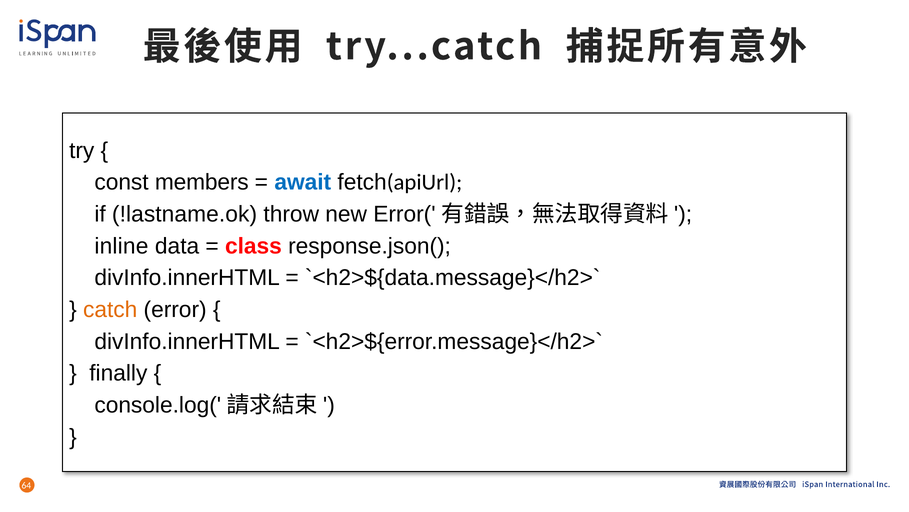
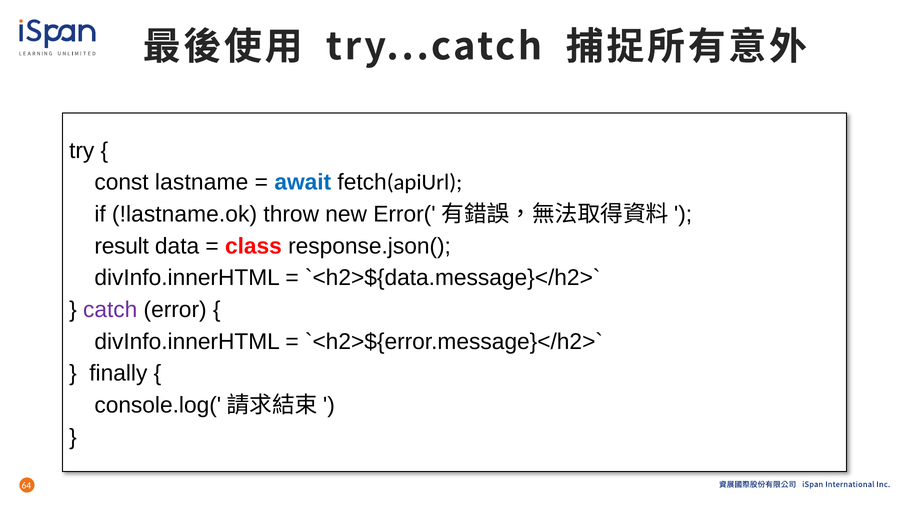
members: members -> lastname (202, 182)
inline: inline -> result (122, 246)
catch colour: orange -> purple (110, 309)
